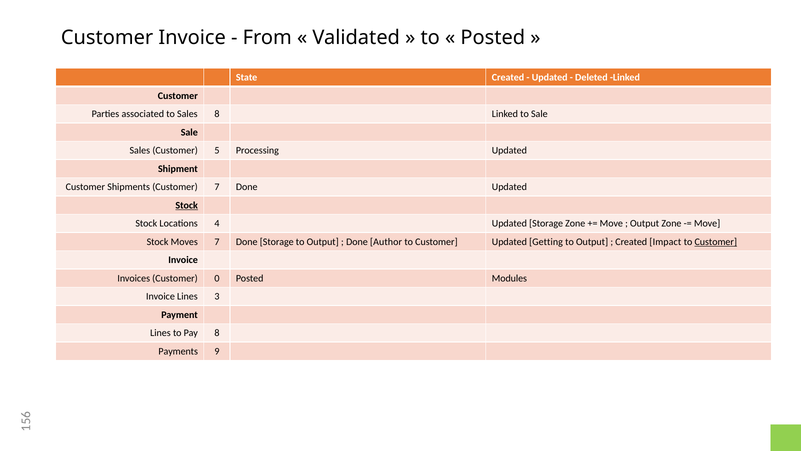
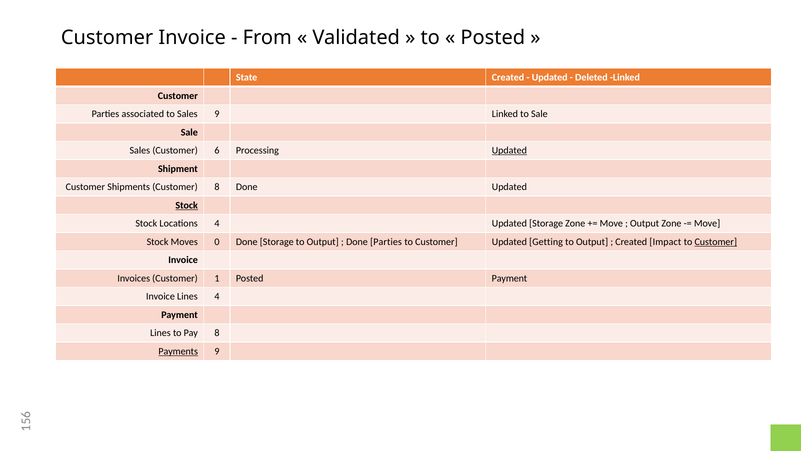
Sales 8: 8 -> 9 (217, 114)
Customer 5: 5 -> 6 (217, 150)
Updated underline: none -> present (509, 150)
Customer 7: 7 -> 8 (217, 187)
Moves 7: 7 -> 0 (217, 242)
Done Author: Author -> Parties (386, 242)
Customer 0: 0 -> 1 (217, 278)
Posted Modules: Modules -> Payment (509, 278)
Lines 3: 3 -> 4 (217, 296)
Payments underline: none -> present (178, 351)
